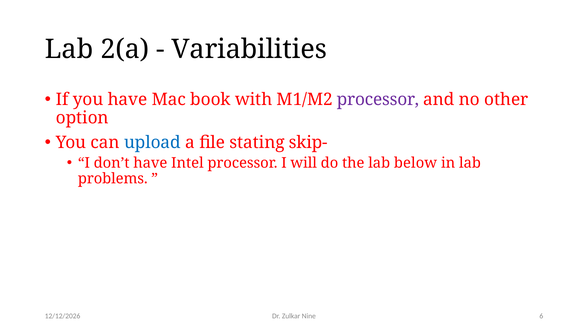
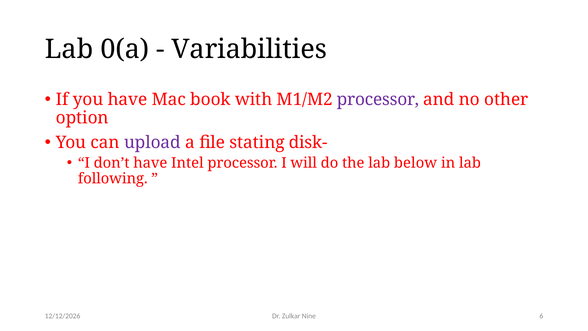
2(a: 2(a -> 0(a (125, 49)
upload colour: blue -> purple (152, 142)
skip-: skip- -> disk- (308, 142)
problems: problems -> following (113, 179)
